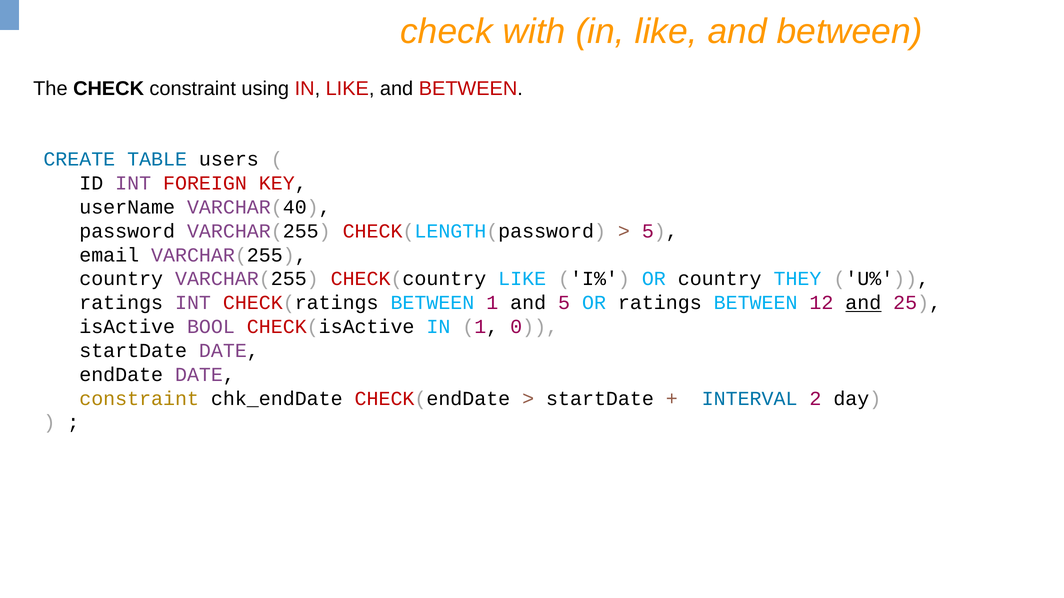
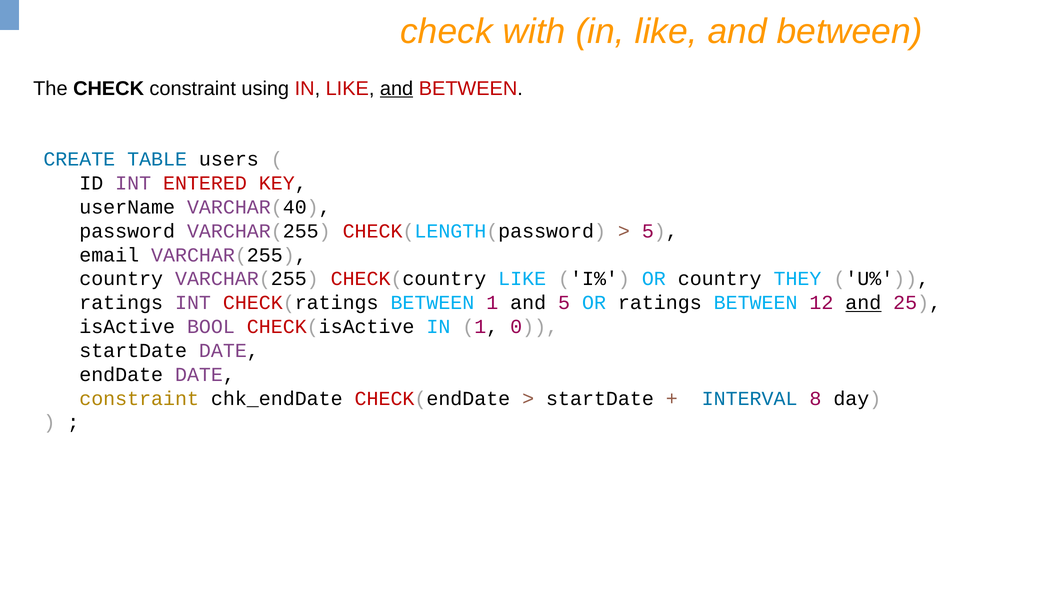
and underline: none -> present (397, 89)
FOREIGN: FOREIGN -> ENTERED (205, 183)
2: 2 -> 8 (815, 399)
